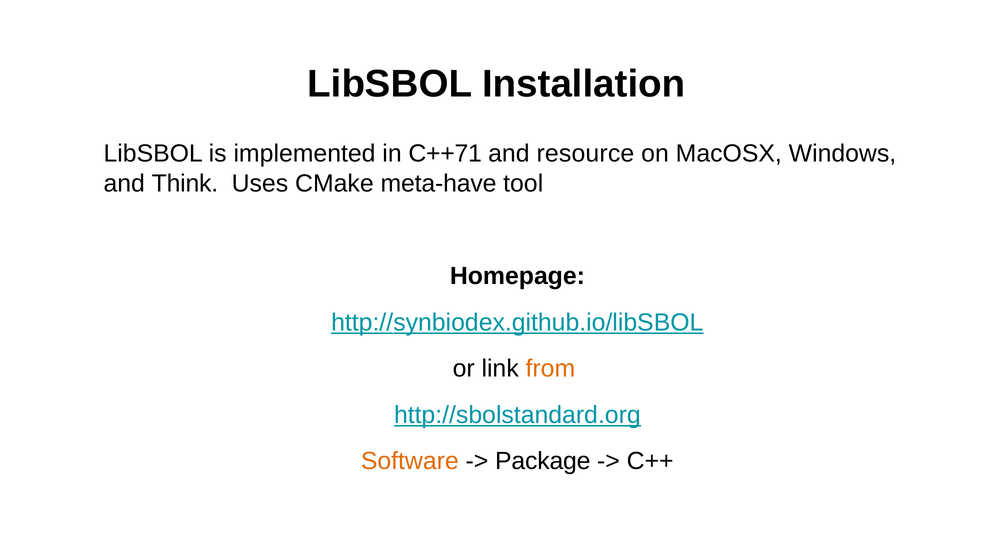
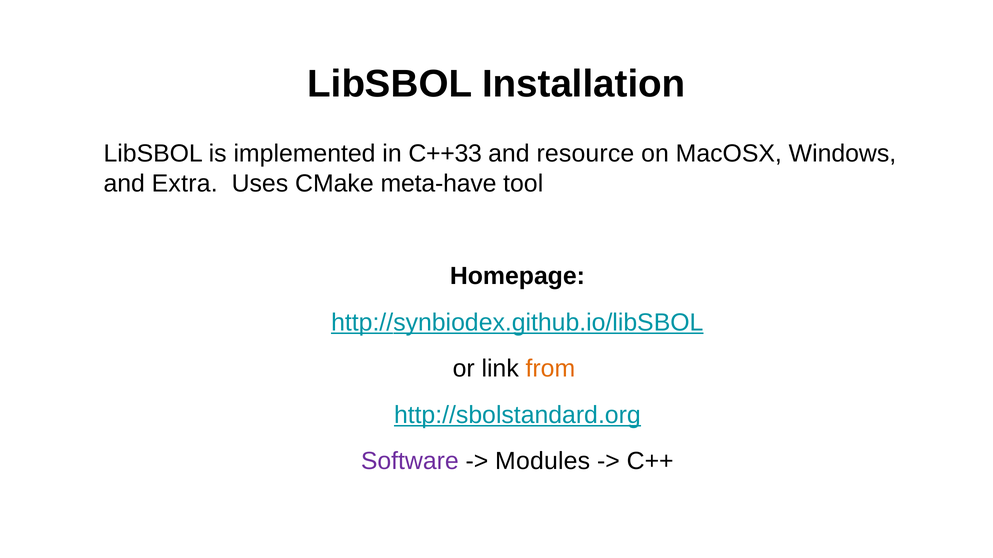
C++71: C++71 -> C++33 (445, 154)
Think: Think -> Extra (185, 184)
Software colour: orange -> purple (410, 462)
Package: Package -> Modules (543, 462)
